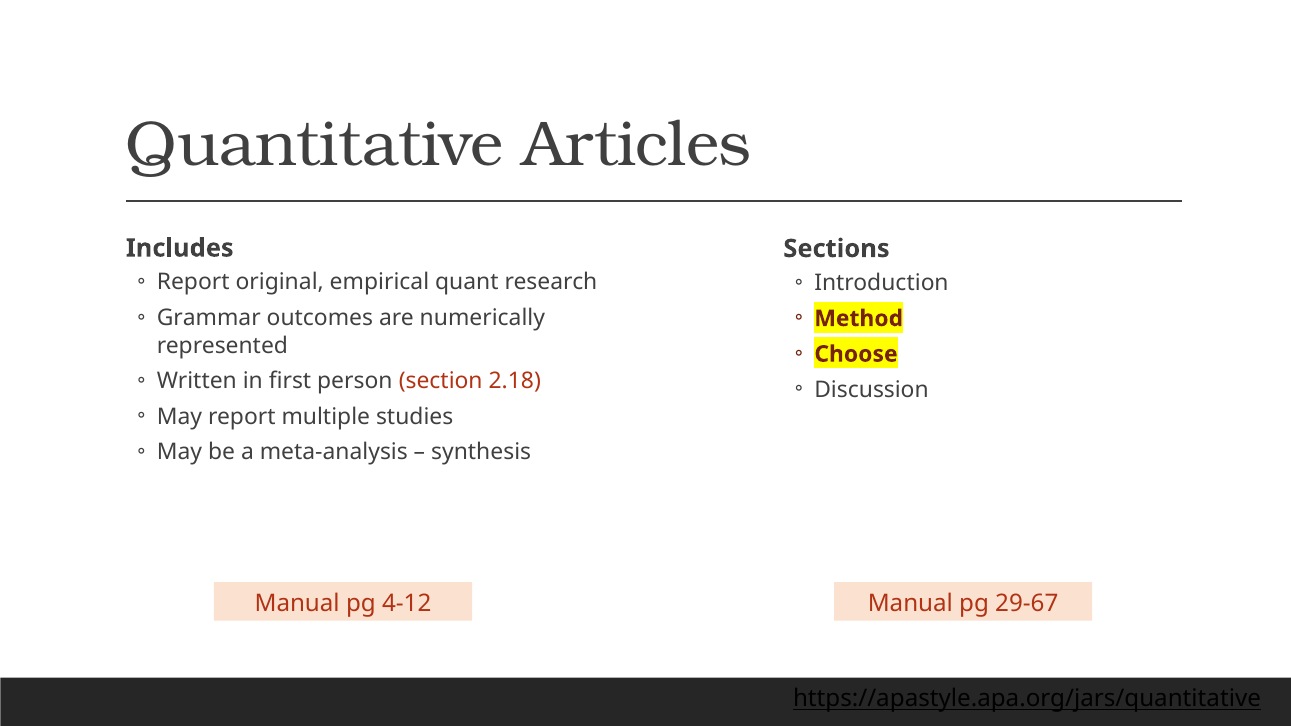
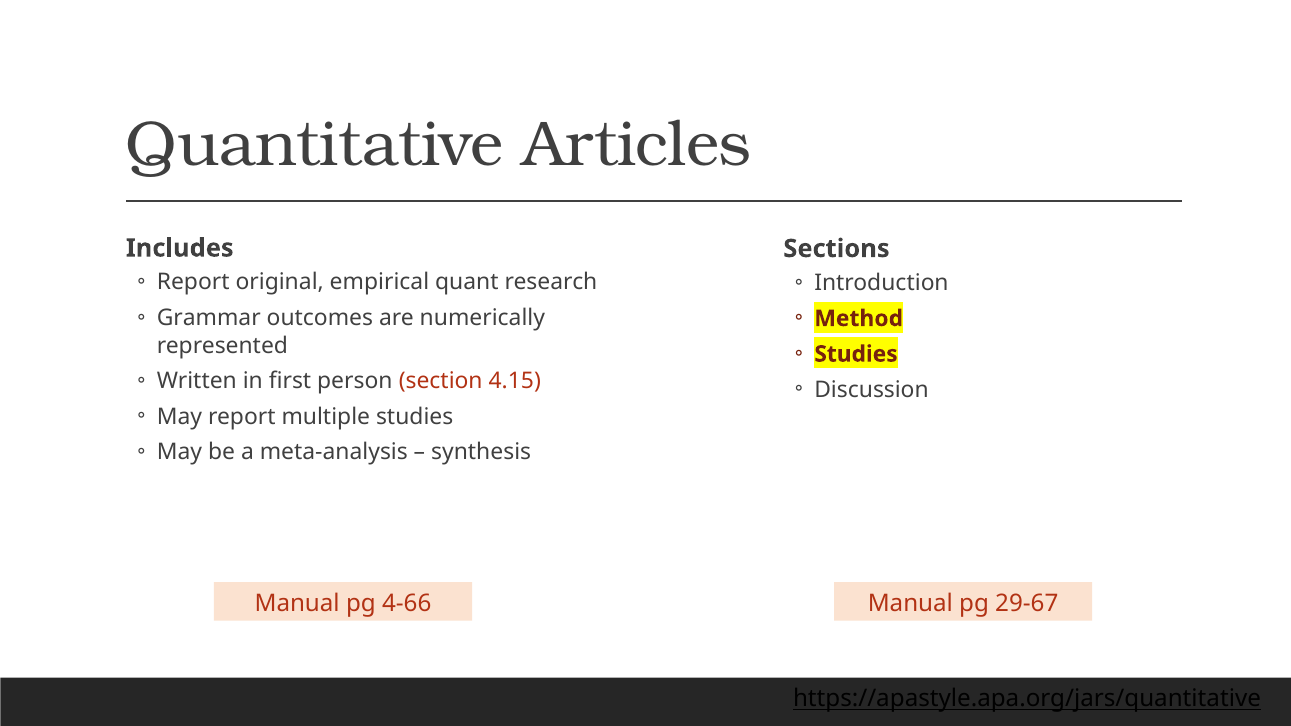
Choose: Choose -> Studies (856, 354)
2.18: 2.18 -> 4.15 (515, 381)
4-12: 4-12 -> 4-66 (407, 603)
